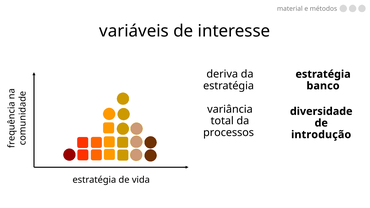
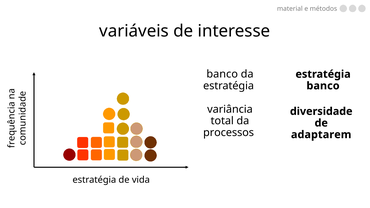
deriva: deriva -> banco (222, 74)
introdução: introdução -> adaptarem (321, 135)
